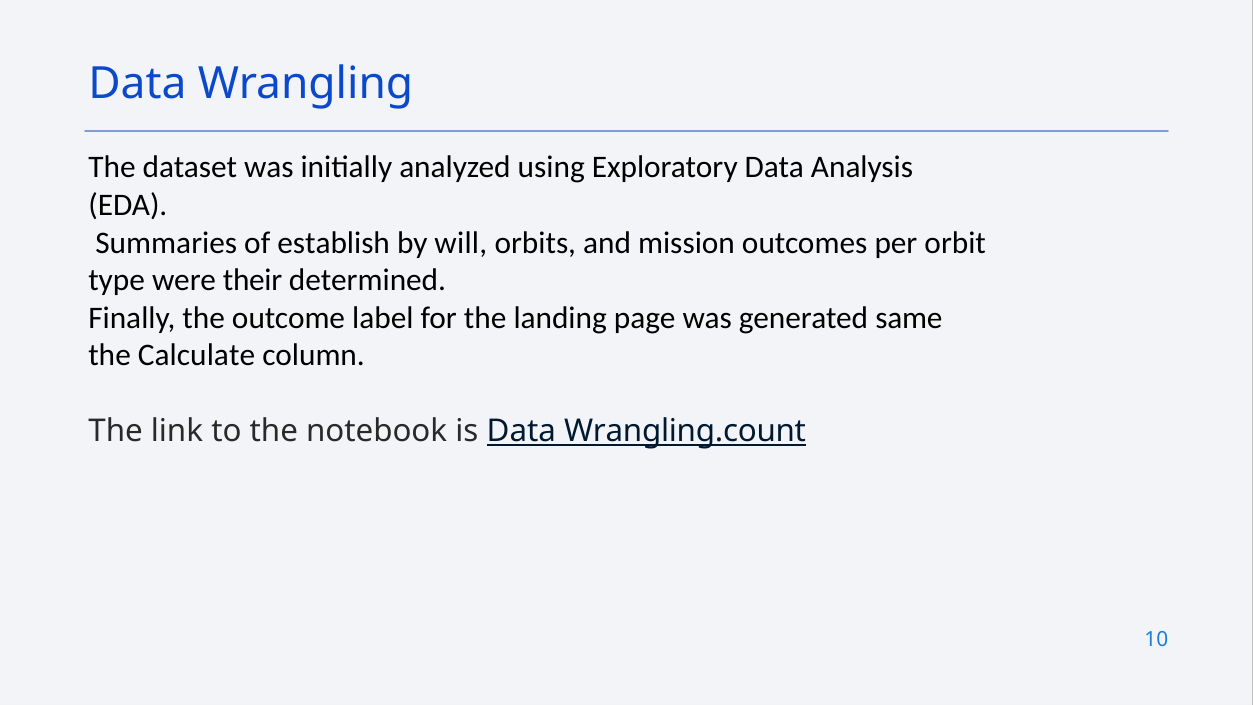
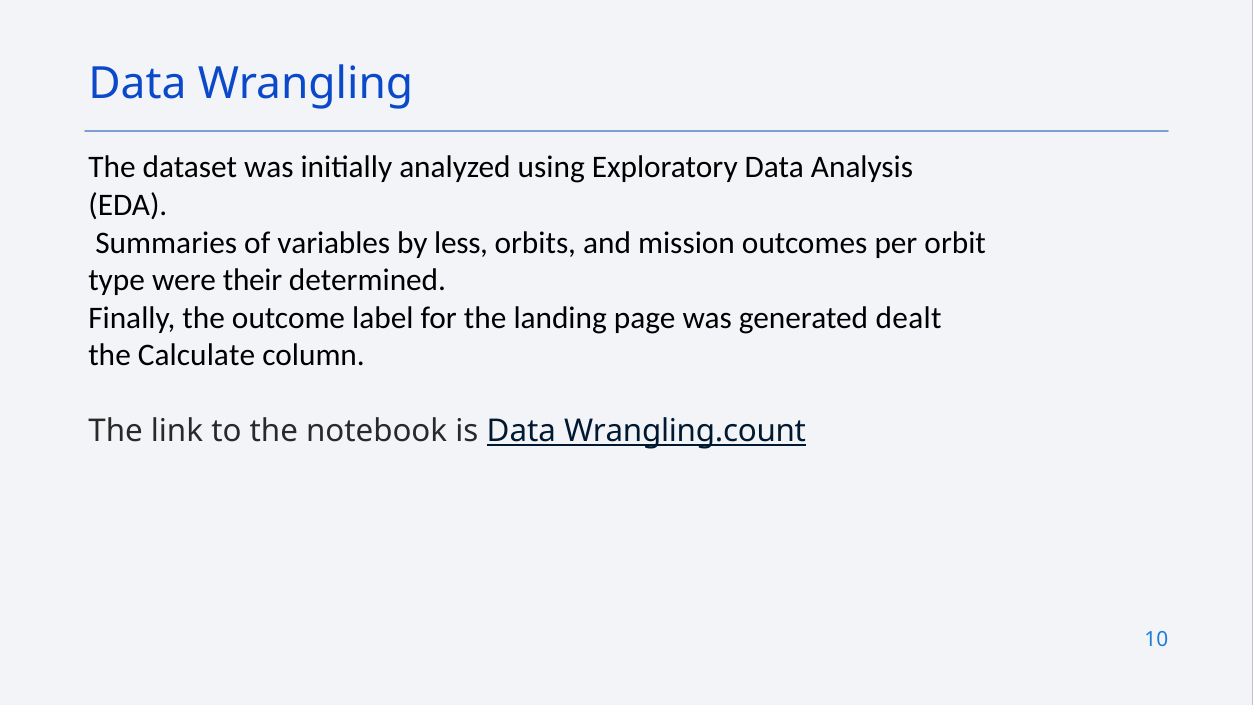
establish: establish -> variables (334, 243)
will: will -> less (461, 243)
same: same -> dealt (909, 318)
